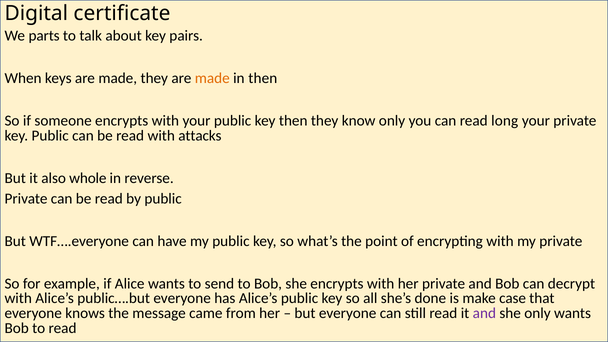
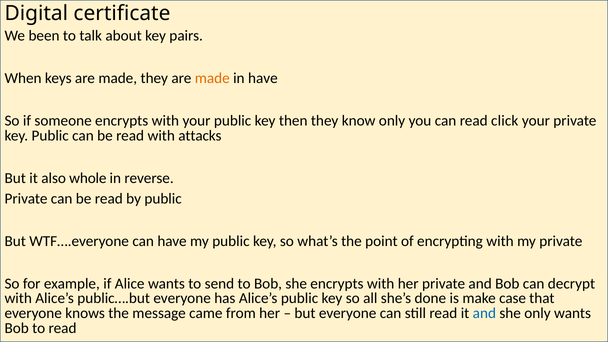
parts: parts -> been (44, 36)
in then: then -> have (263, 78)
long: long -> click (505, 121)
and colour: purple -> blue (484, 313)
